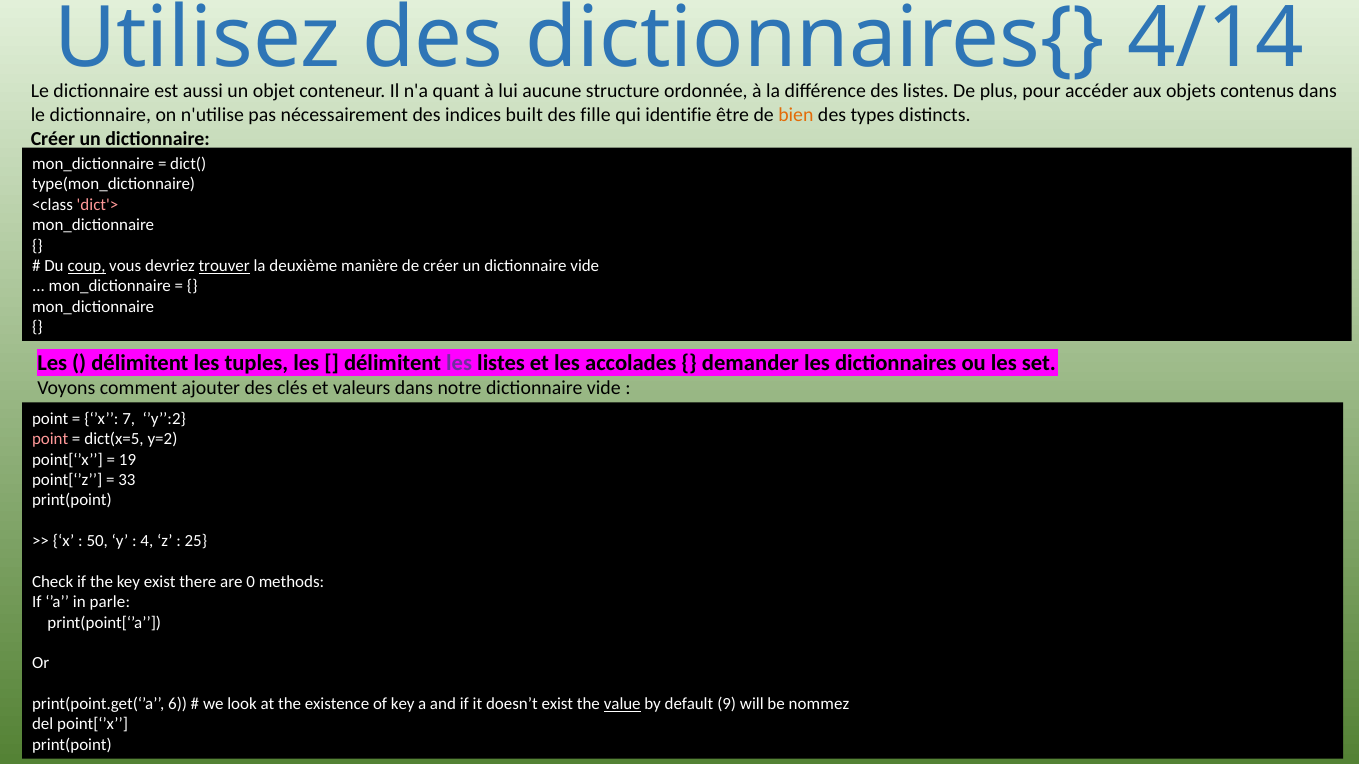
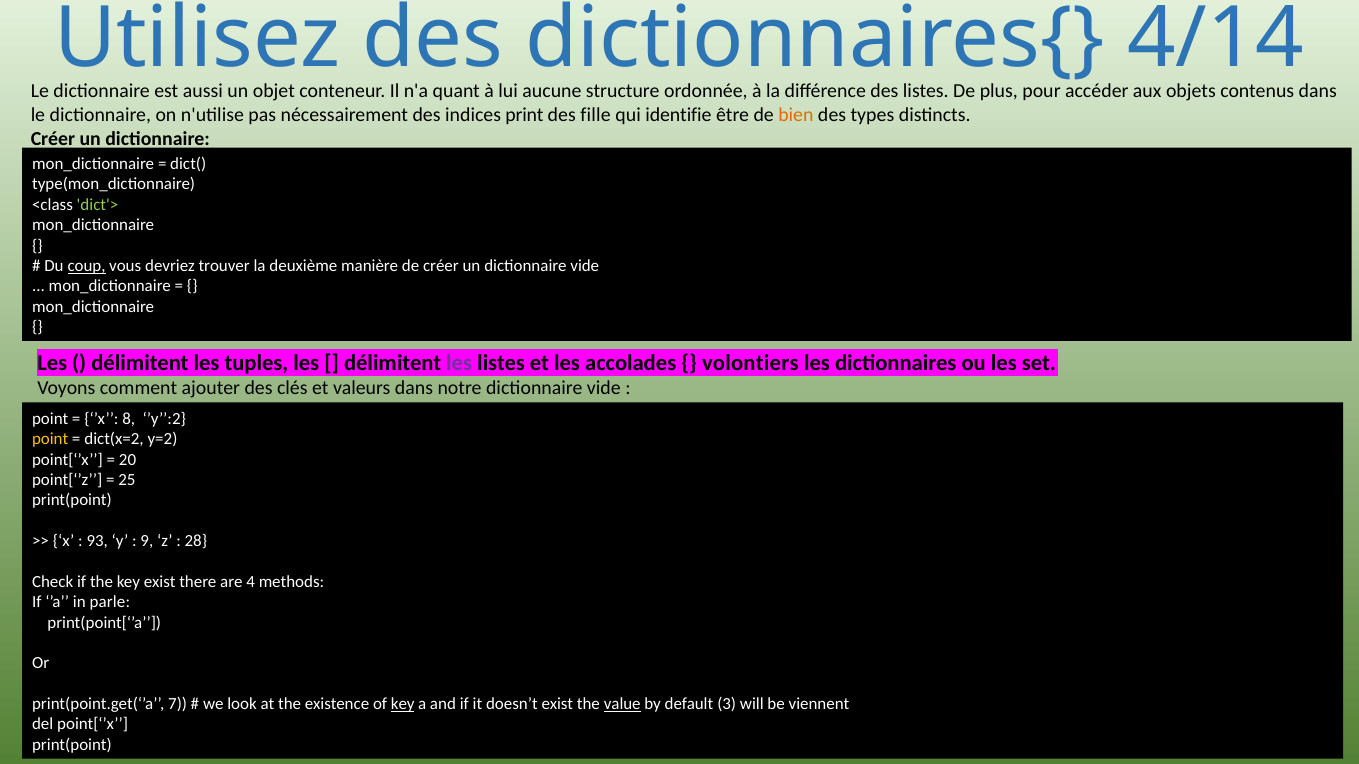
built: built -> print (524, 115)
dict'> colour: pink -> light green (98, 205)
trouver underline: present -> none (224, 266)
demander: demander -> volontiers (750, 363)
7: 7 -> 8 (129, 419)
point colour: pink -> yellow (50, 439)
dict(x=5: dict(x=5 -> dict(x=2 (114, 439)
19: 19 -> 20 (128, 460)
33: 33 -> 25 (127, 480)
50: 50 -> 93 (97, 541)
4: 4 -> 9 (147, 541)
25: 25 -> 28 (196, 541)
0: 0 -> 4 (251, 582)
6: 6 -> 7 (178, 704)
key underline: none -> present (403, 704)
9: 9 -> 3 (727, 704)
nommez: nommez -> viennent (819, 704)
